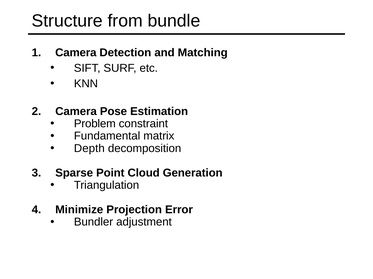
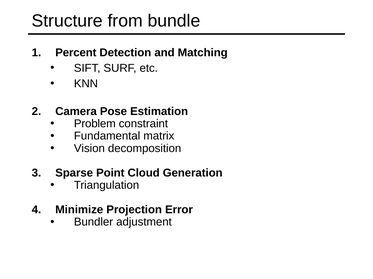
Camera: Camera -> Percent (76, 53)
Depth: Depth -> Vision (89, 149)
